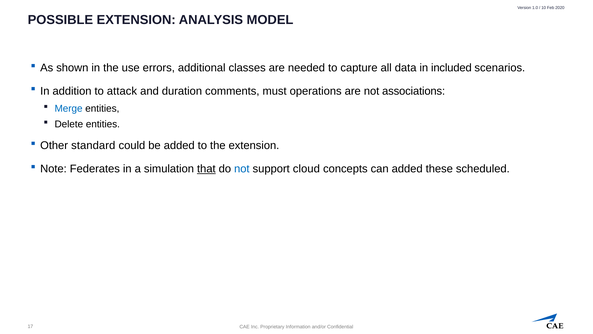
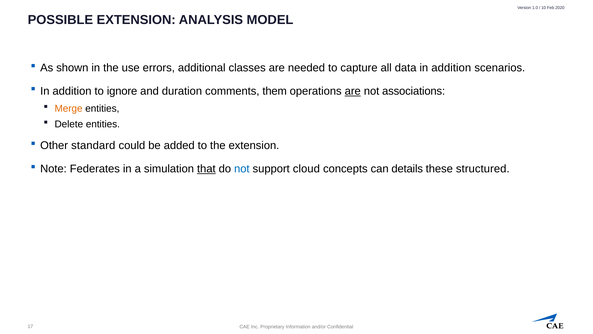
data in included: included -> addition (451, 68)
attack: attack -> ignore (122, 91)
must: must -> them (275, 91)
are underline: none -> present (353, 91)
Merge colour: blue -> orange (69, 108)
can added: added -> details (407, 169)
scheduled: scheduled -> structured (483, 169)
